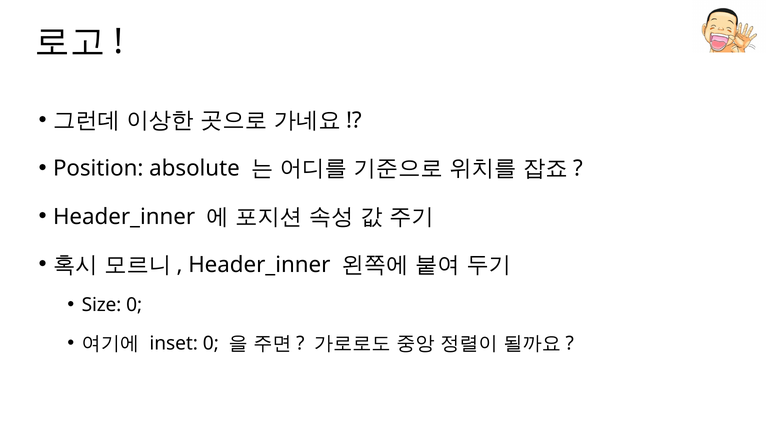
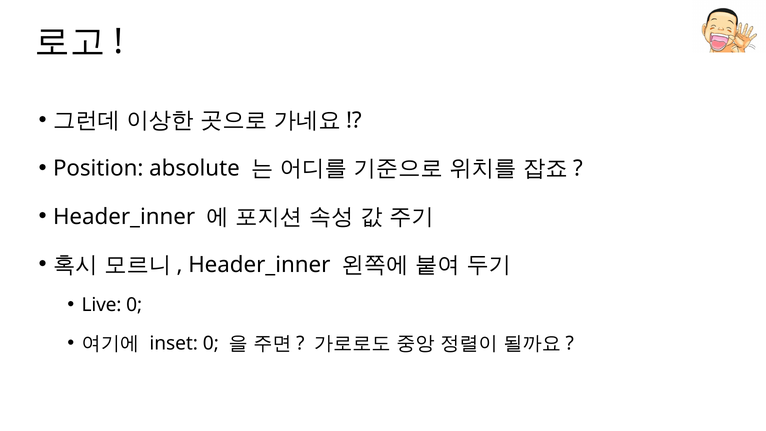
Size: Size -> Live (102, 305)
